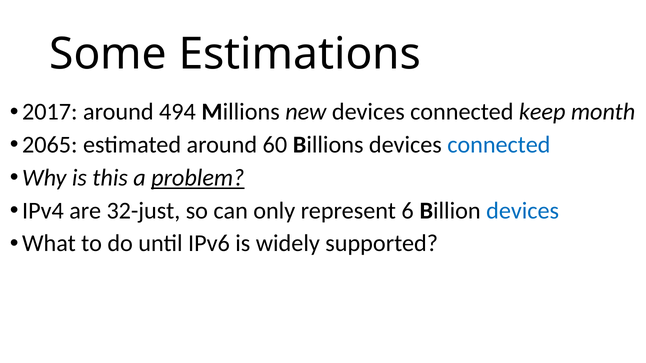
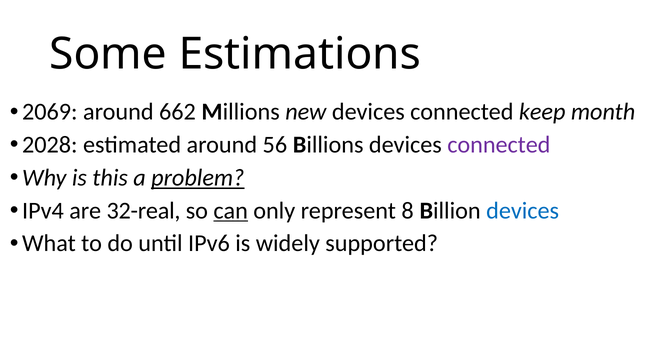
2017: 2017 -> 2069 (50, 112)
494: 494 -> 662 (177, 112)
2065: 2065 -> 2028 (50, 145)
60: 60 -> 56 (275, 145)
connected colour: blue -> purple (499, 145)
32-just: 32-just -> 32-real (144, 211)
can underline: none -> present (231, 211)
6: 6 -> 8 (408, 211)
